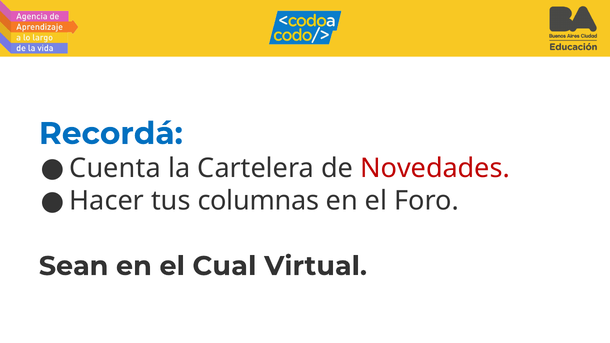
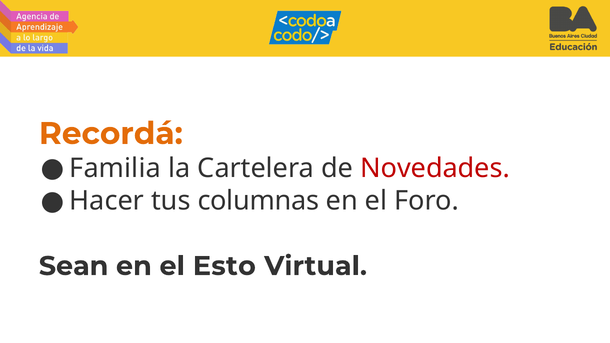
Recordá colour: blue -> orange (111, 134)
Cuenta: Cuenta -> Familia (115, 168)
Cual: Cual -> Esto (224, 266)
